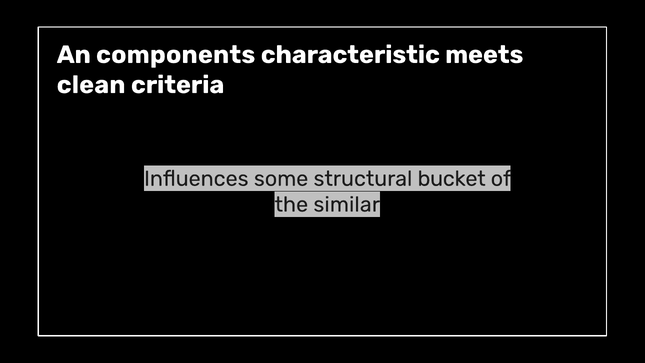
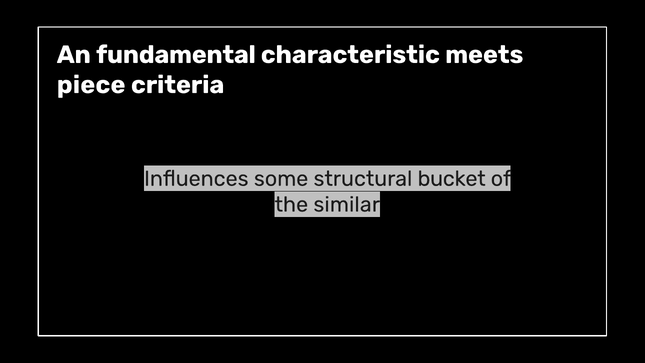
components: components -> fundamental (176, 55)
clean: clean -> piece (91, 85)
